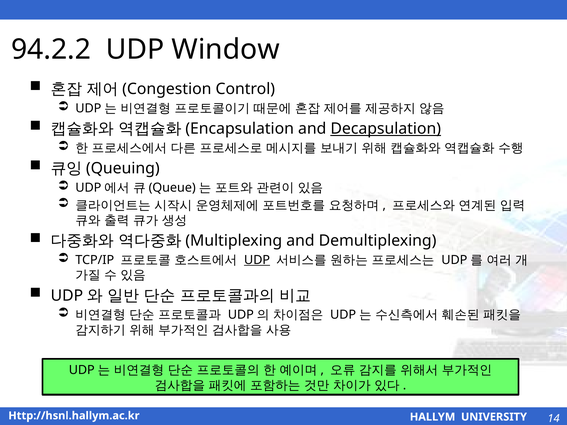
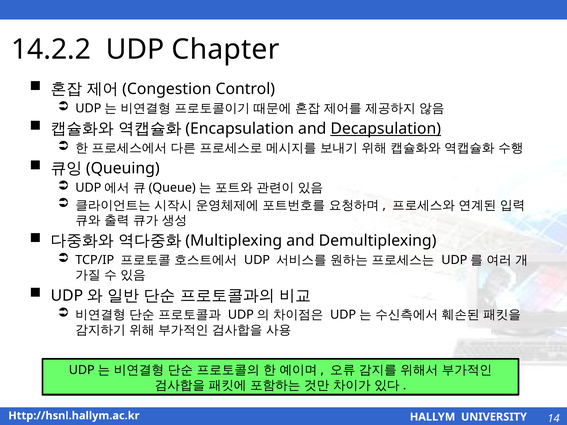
94.2.2: 94.2.2 -> 14.2.2 (51, 49)
Window: Window -> Chapter (226, 49)
UDP underline: present -> none (257, 260)
